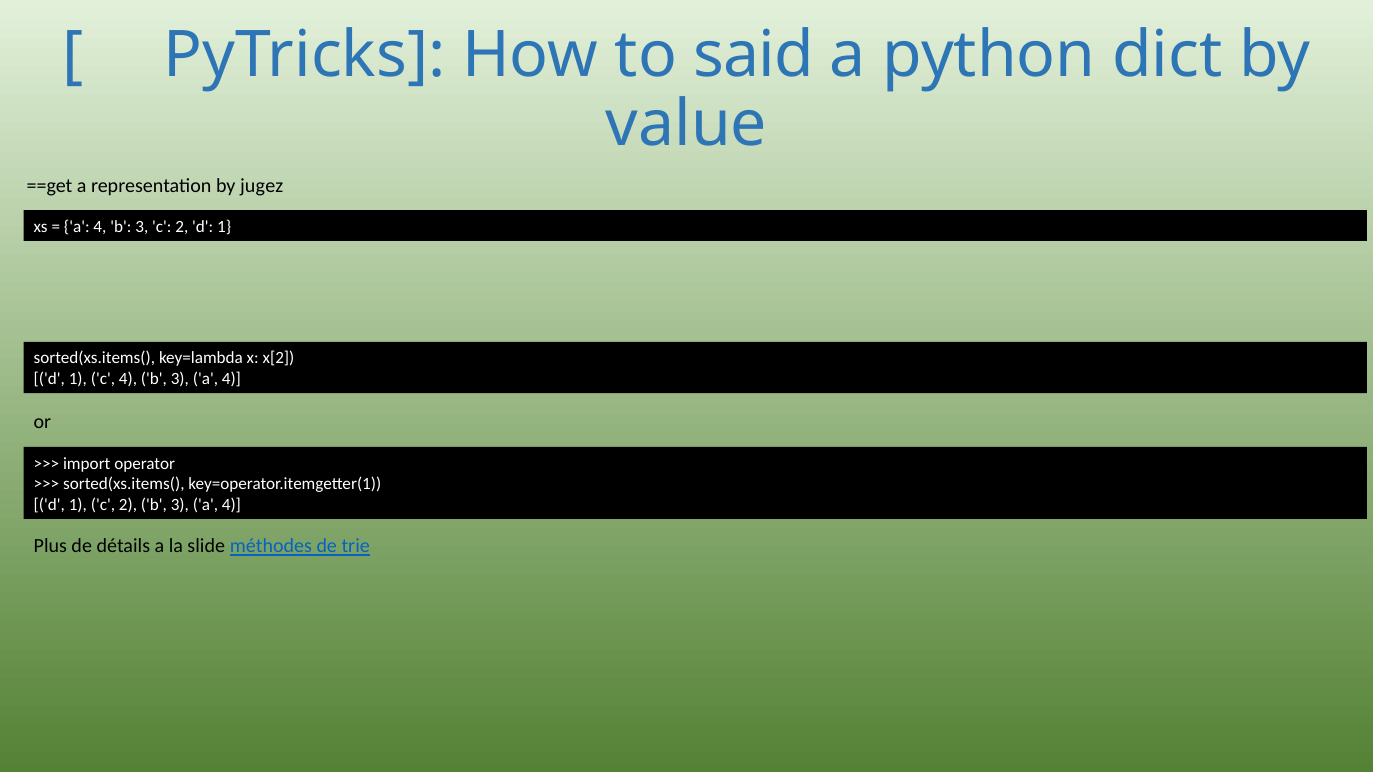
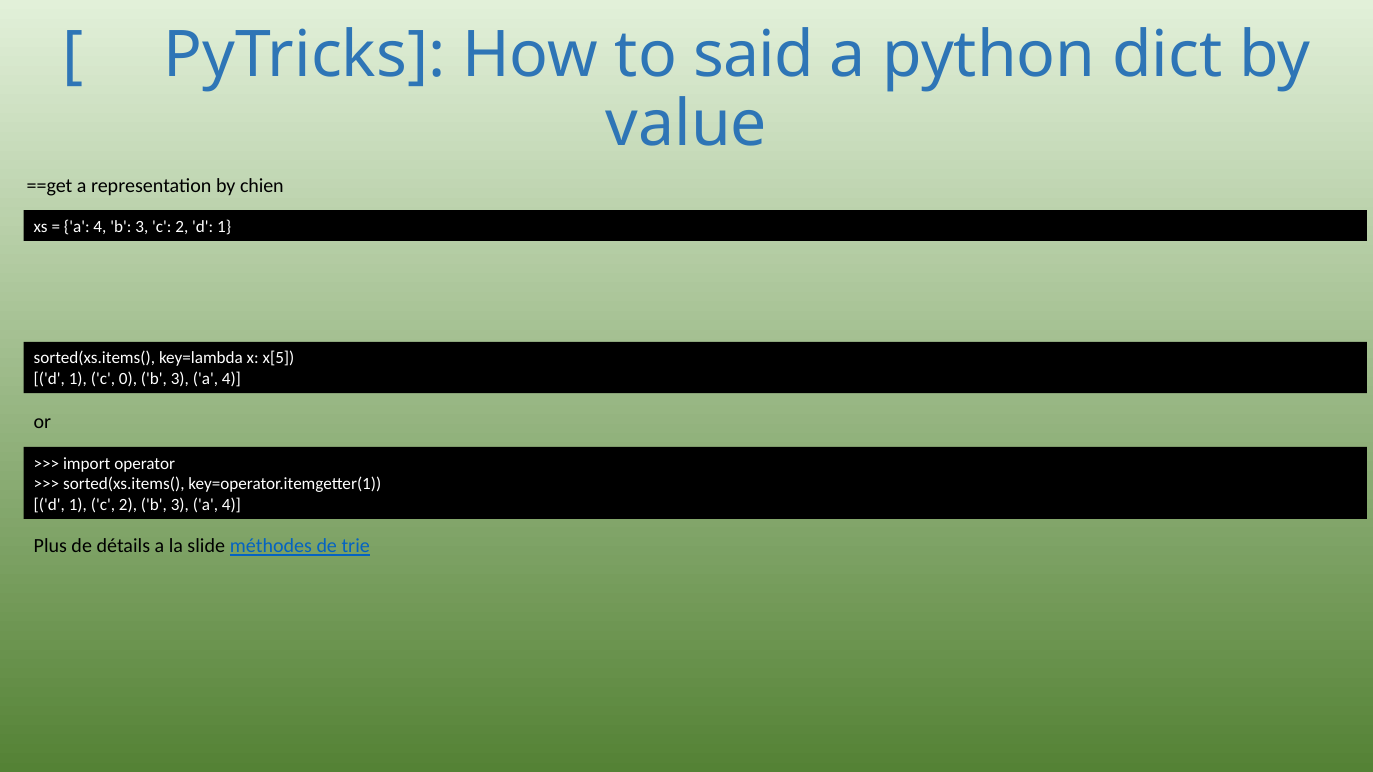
jugez: jugez -> chien (262, 185)
x[2: x[2 -> x[5 (279, 358)
c 4: 4 -> 0 (128, 379)
